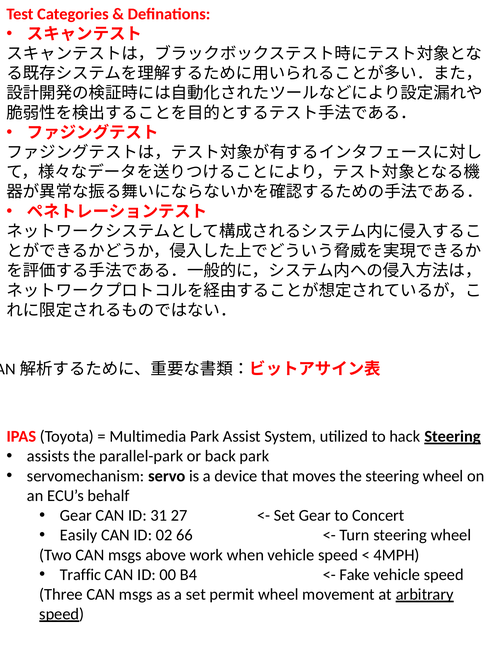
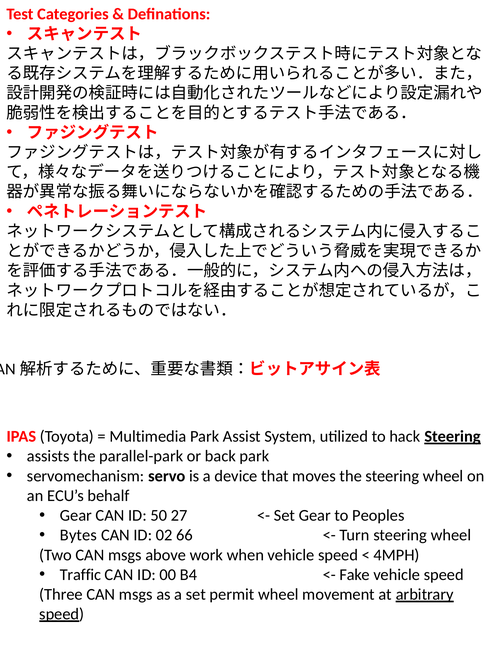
31: 31 -> 50 (159, 515)
Concert: Concert -> Peoples (378, 515)
Easily: Easily -> Bytes (78, 535)
